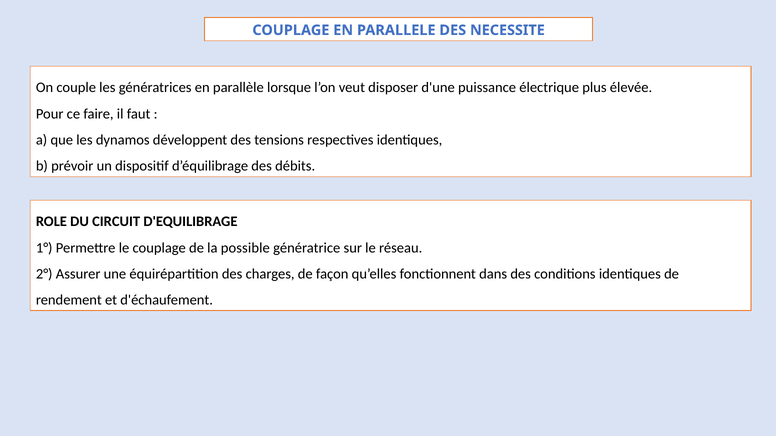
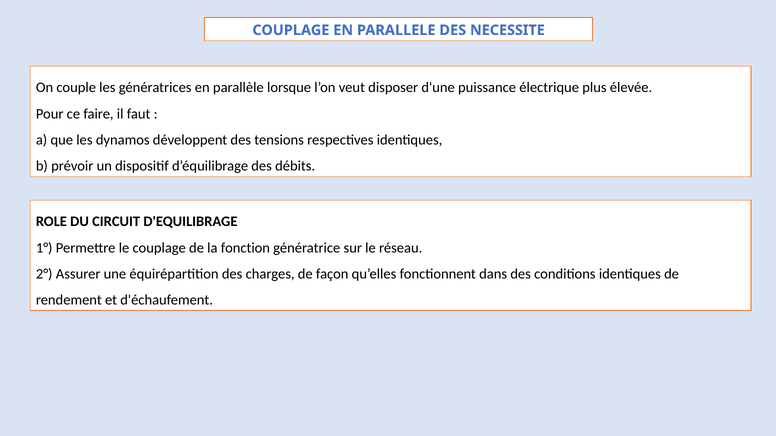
possible: possible -> fonction (245, 248)
